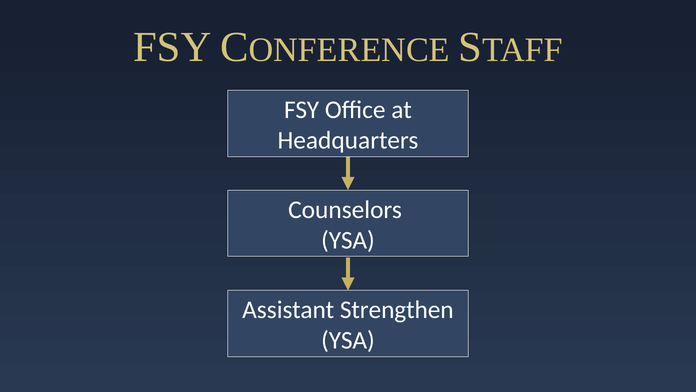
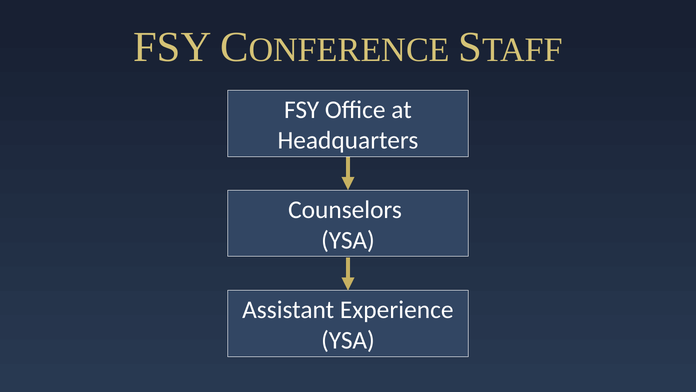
Strengthen: Strengthen -> Experience (397, 310)
